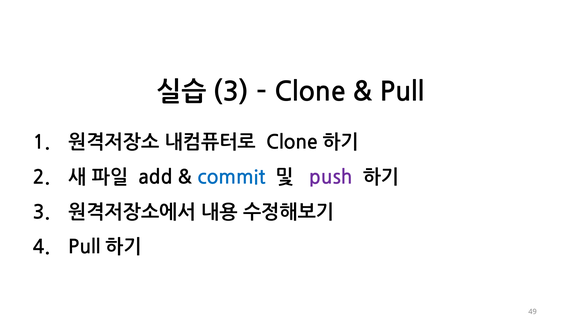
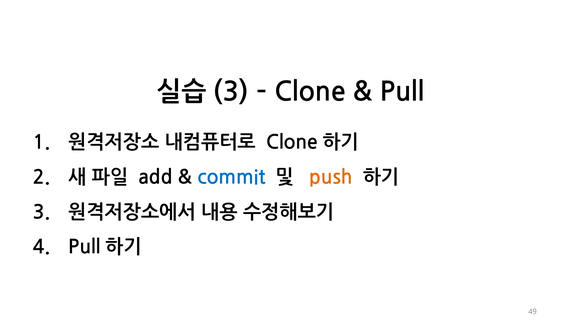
push colour: purple -> orange (331, 177)
